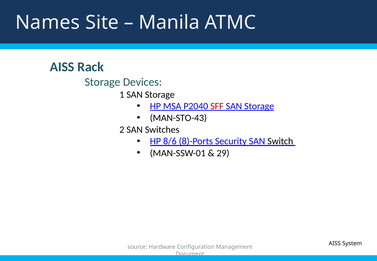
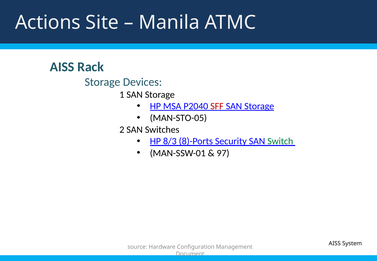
Names: Names -> Actions (48, 23)
MAN-STO-43: MAN-STO-43 -> MAN-STO-05 (178, 118)
8/6: 8/6 -> 8/3 (170, 141)
Switch colour: black -> green (280, 141)
29: 29 -> 97 (223, 153)
